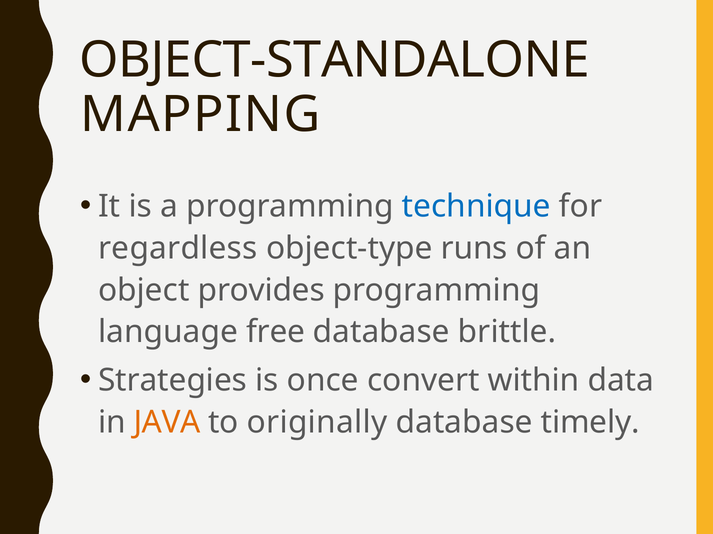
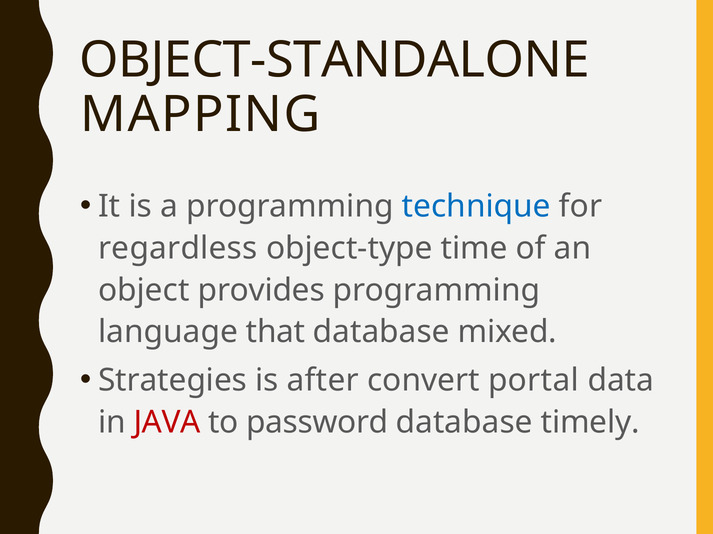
runs: runs -> time (474, 249)
free: free -> that (276, 332)
brittle: brittle -> mixed (507, 332)
once: once -> after (323, 381)
within: within -> portal (533, 381)
JAVA colour: orange -> red (167, 423)
originally: originally -> password (317, 423)
